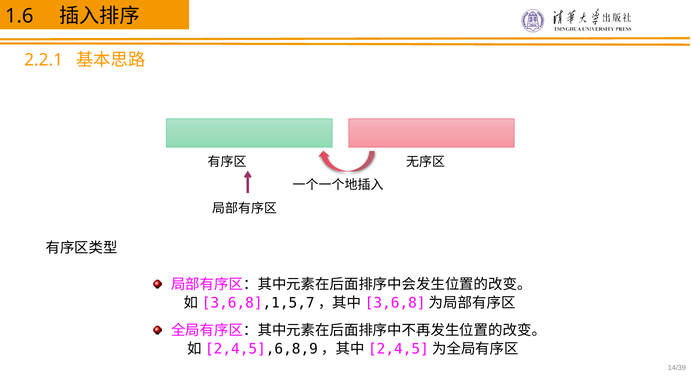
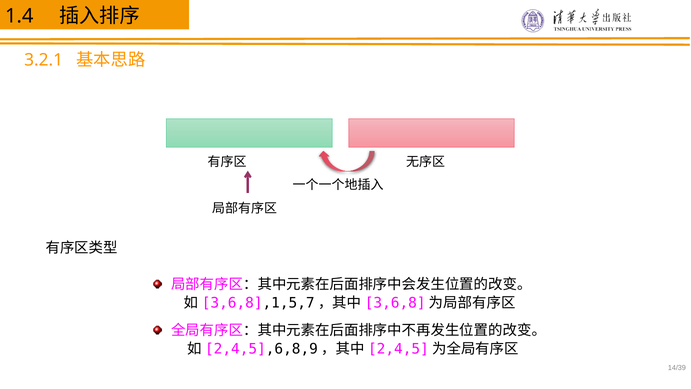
1.6: 1.6 -> 1.4 (19, 16)
2.2.1: 2.2.1 -> 3.2.1 (44, 60)
